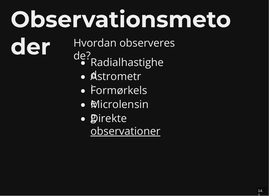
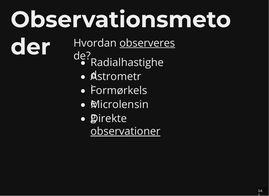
observeres underline: none -> present (147, 43)
